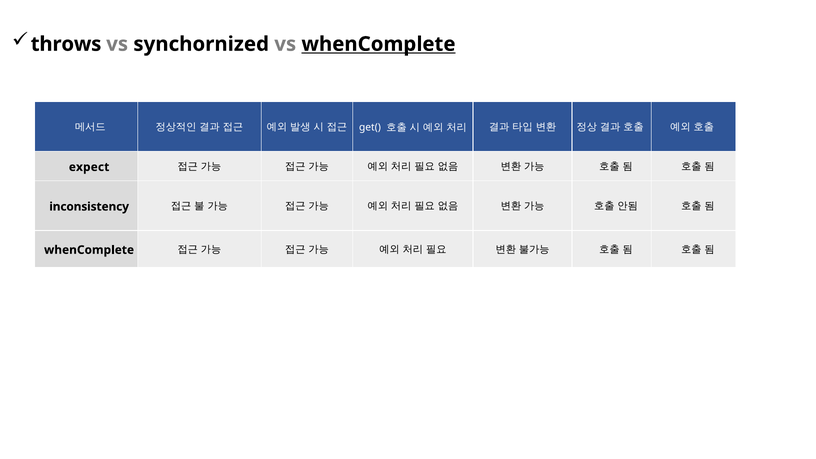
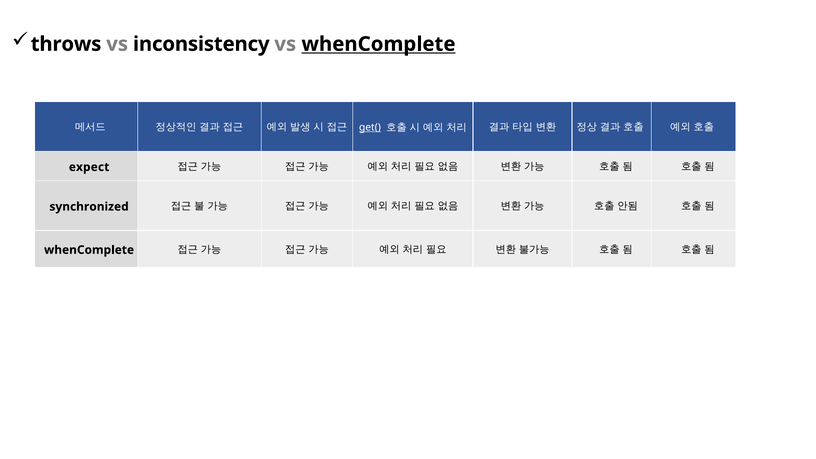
synchornized: synchornized -> inconsistency (201, 44)
get( underline: none -> present (370, 127)
inconsistency: inconsistency -> synchronized (89, 207)
